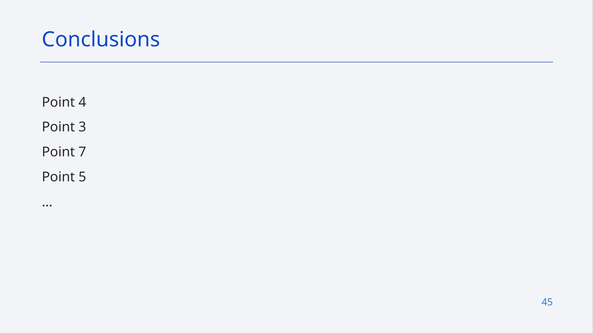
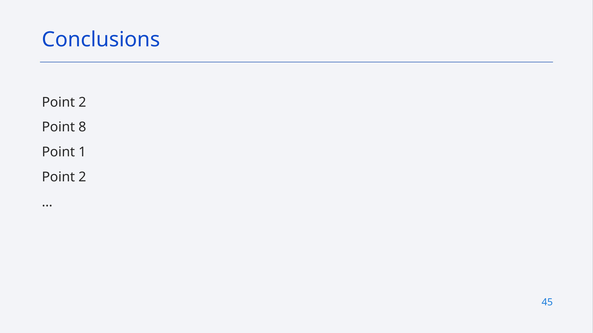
4: 4 -> 2 (82, 102)
3: 3 -> 8 (82, 127)
7: 7 -> 1 (82, 152)
5: 5 -> 2 (82, 177)
